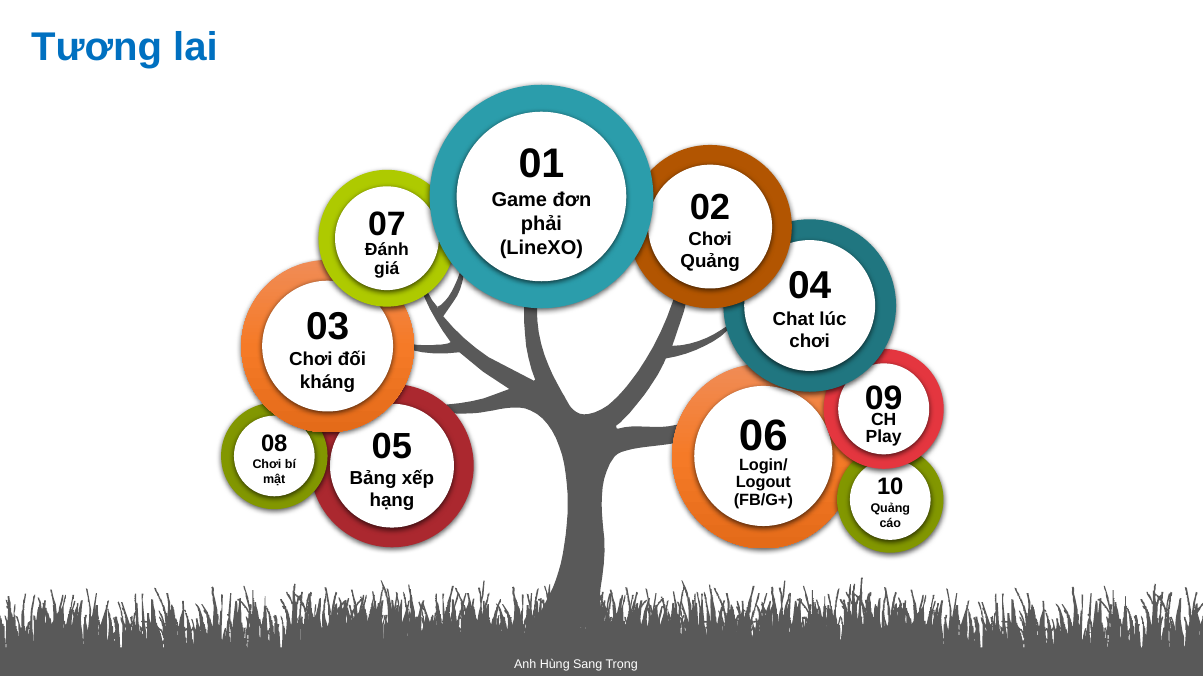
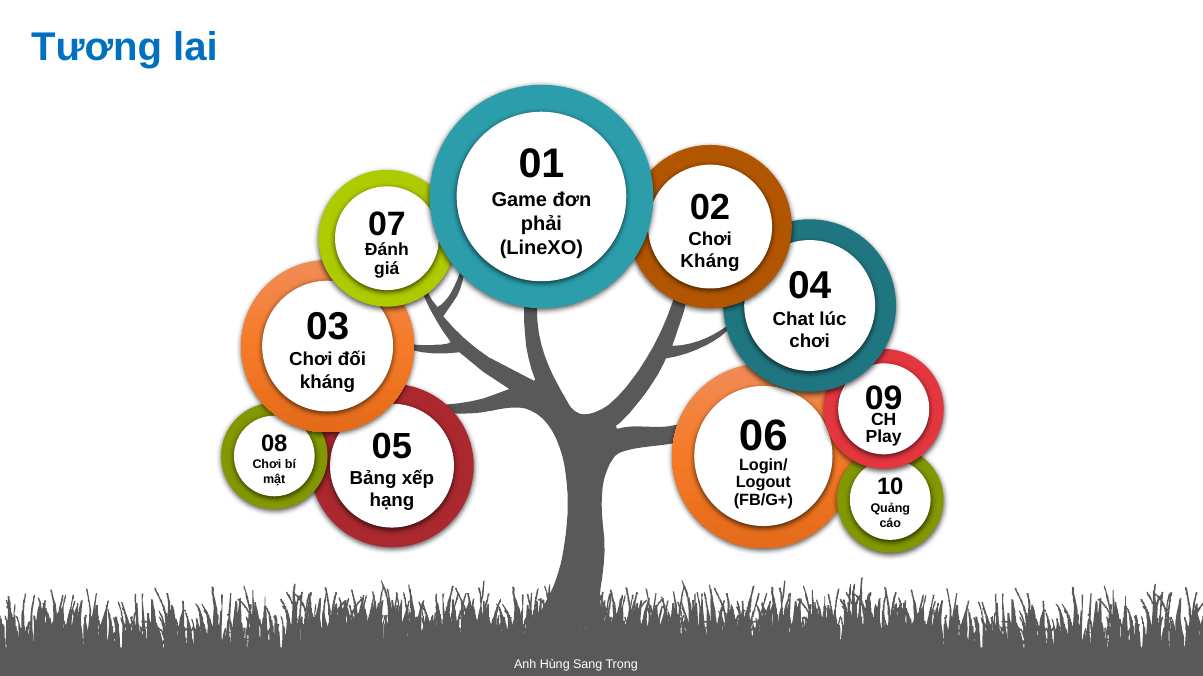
Quảng: Quảng -> Kháng (710, 262)
